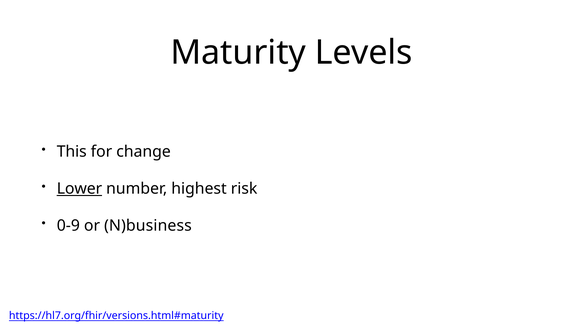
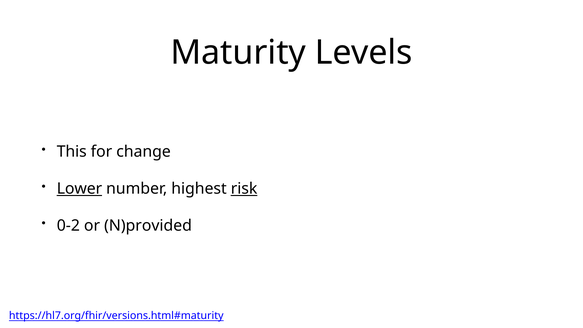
risk underline: none -> present (244, 189)
0-9: 0-9 -> 0-2 (68, 225)
N)business: N)business -> N)provided (148, 225)
